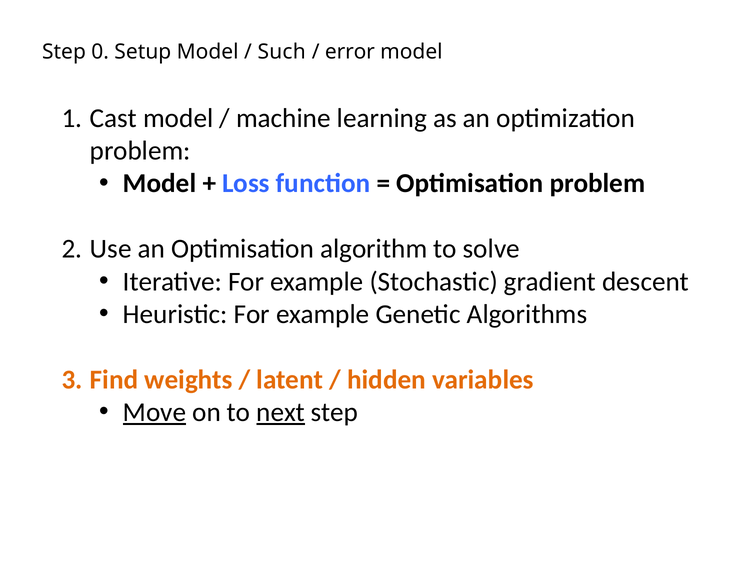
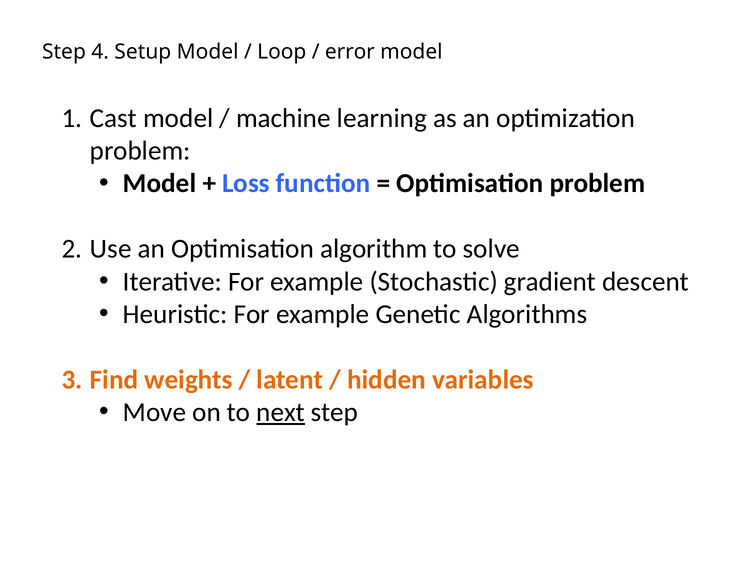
0: 0 -> 4 (100, 52)
Such: Such -> Loop (282, 52)
Move underline: present -> none (154, 412)
